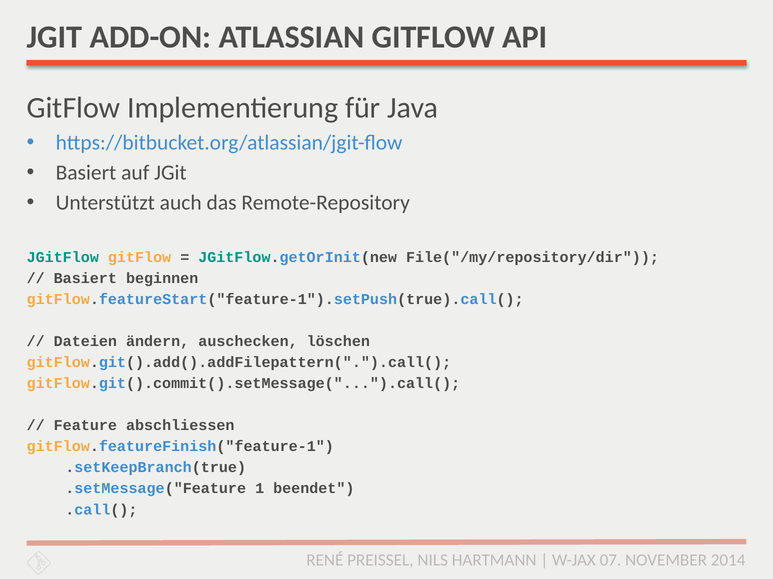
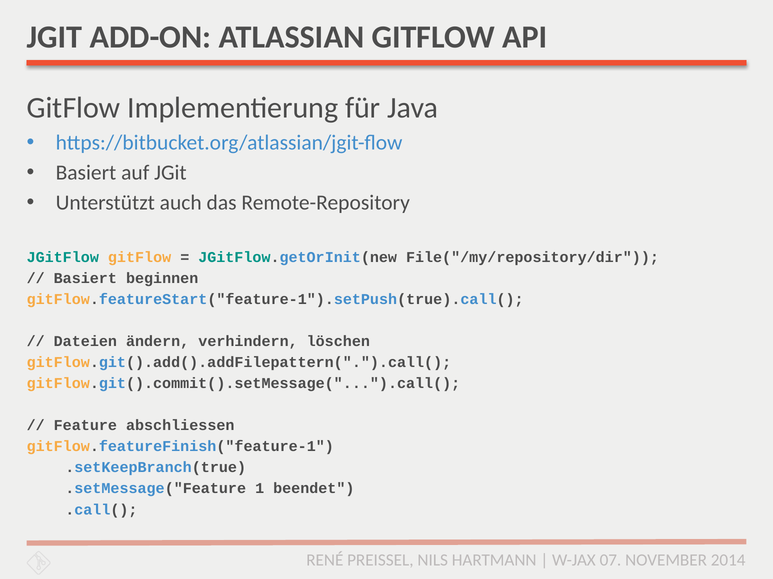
auschecken: auschecken -> verhindern (248, 342)
